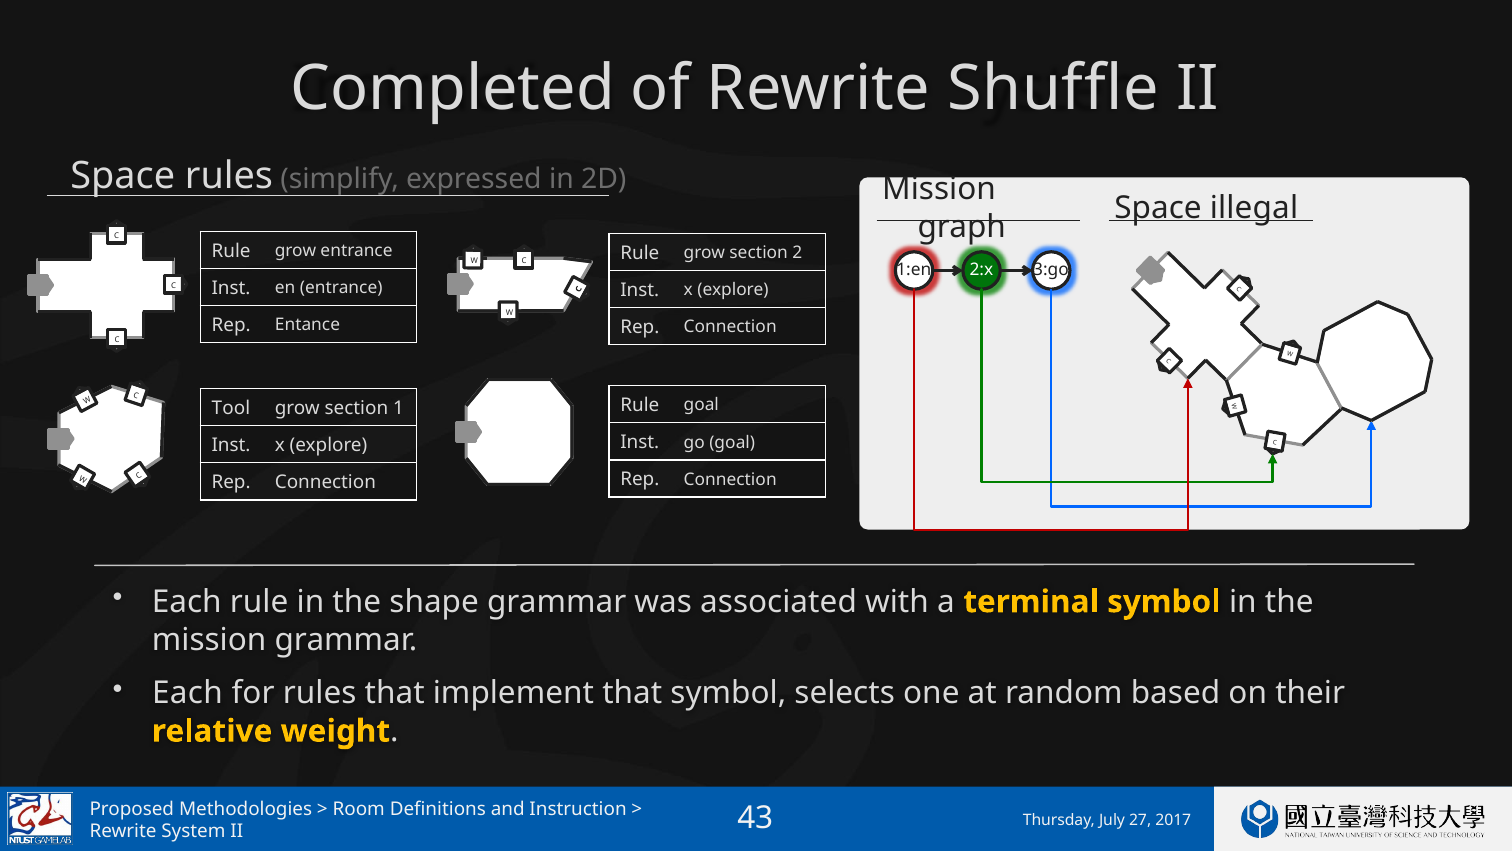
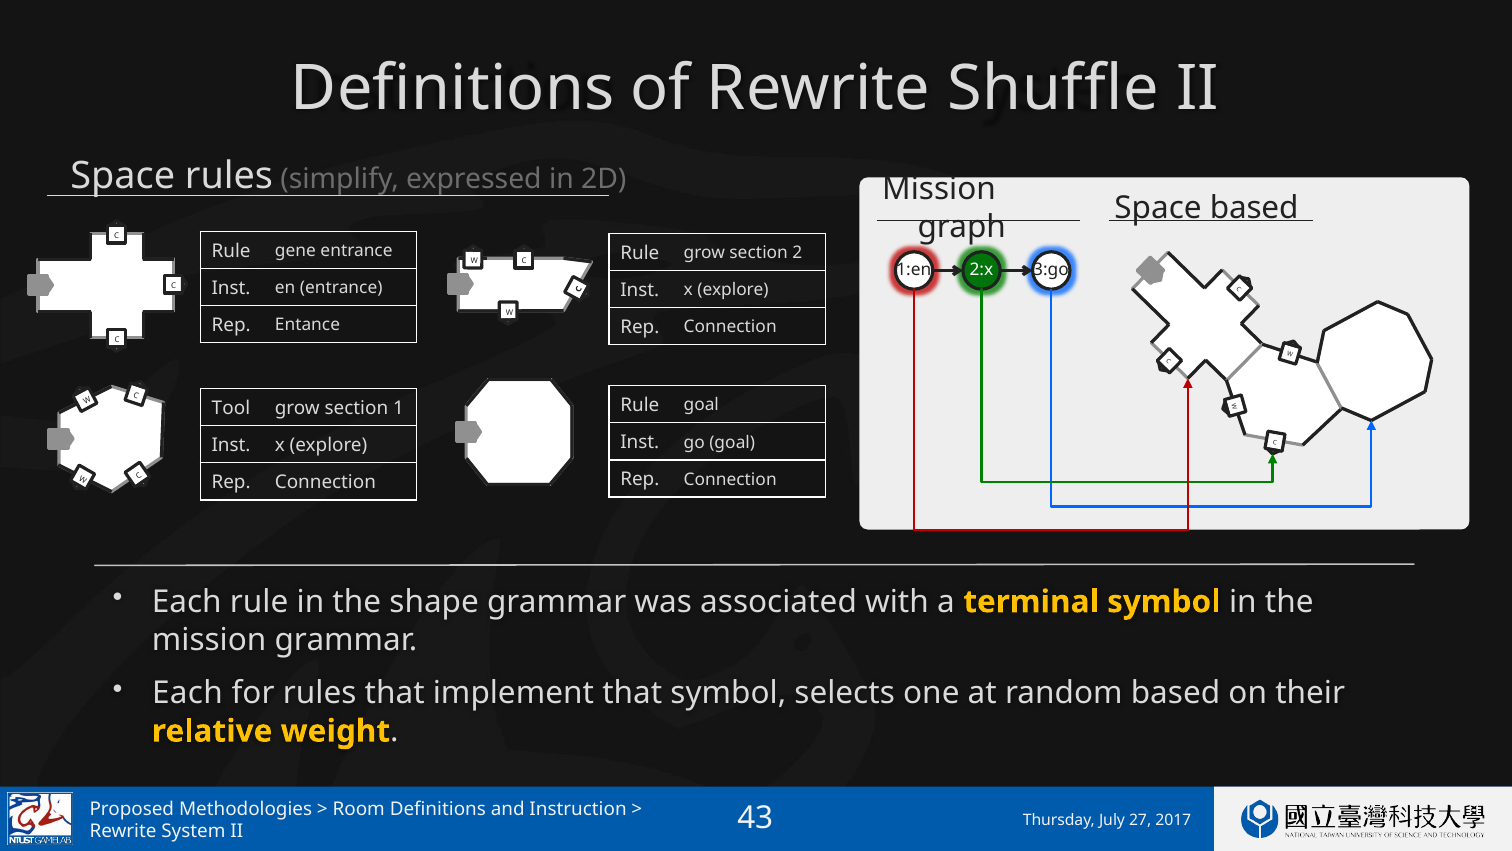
Completed: Completed -> Definitions (453, 88)
Space illegal: illegal -> based (1254, 208)
grow: grow -> gene (295, 251)
